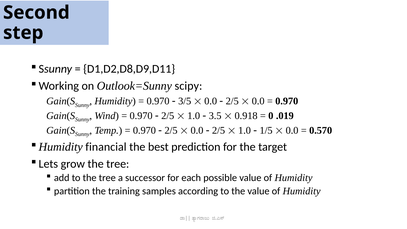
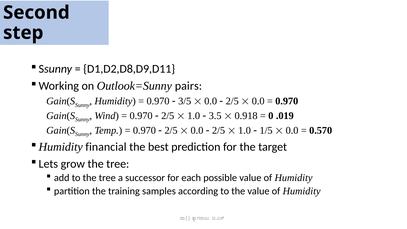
scipy: scipy -> pairs (188, 86)
